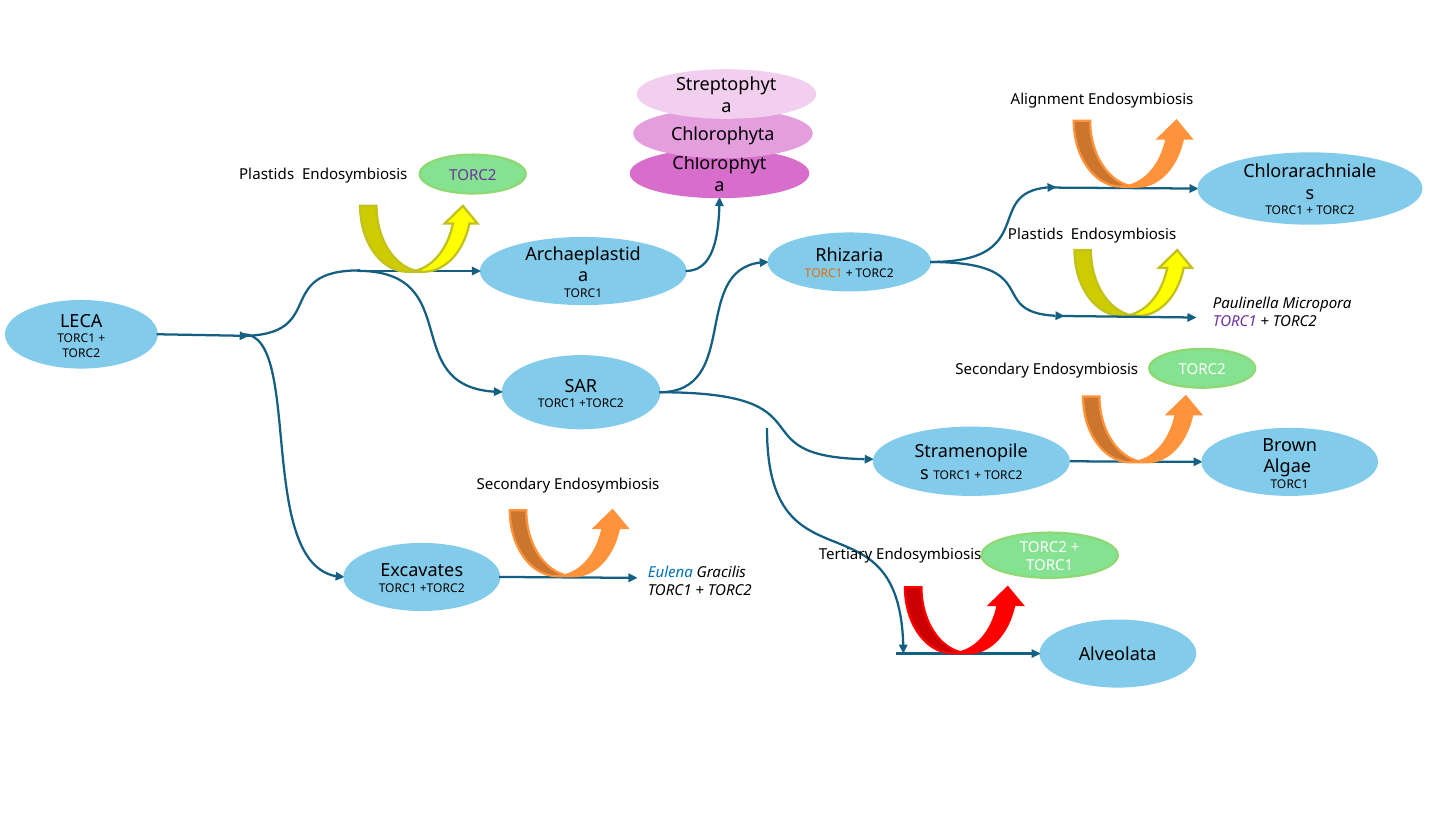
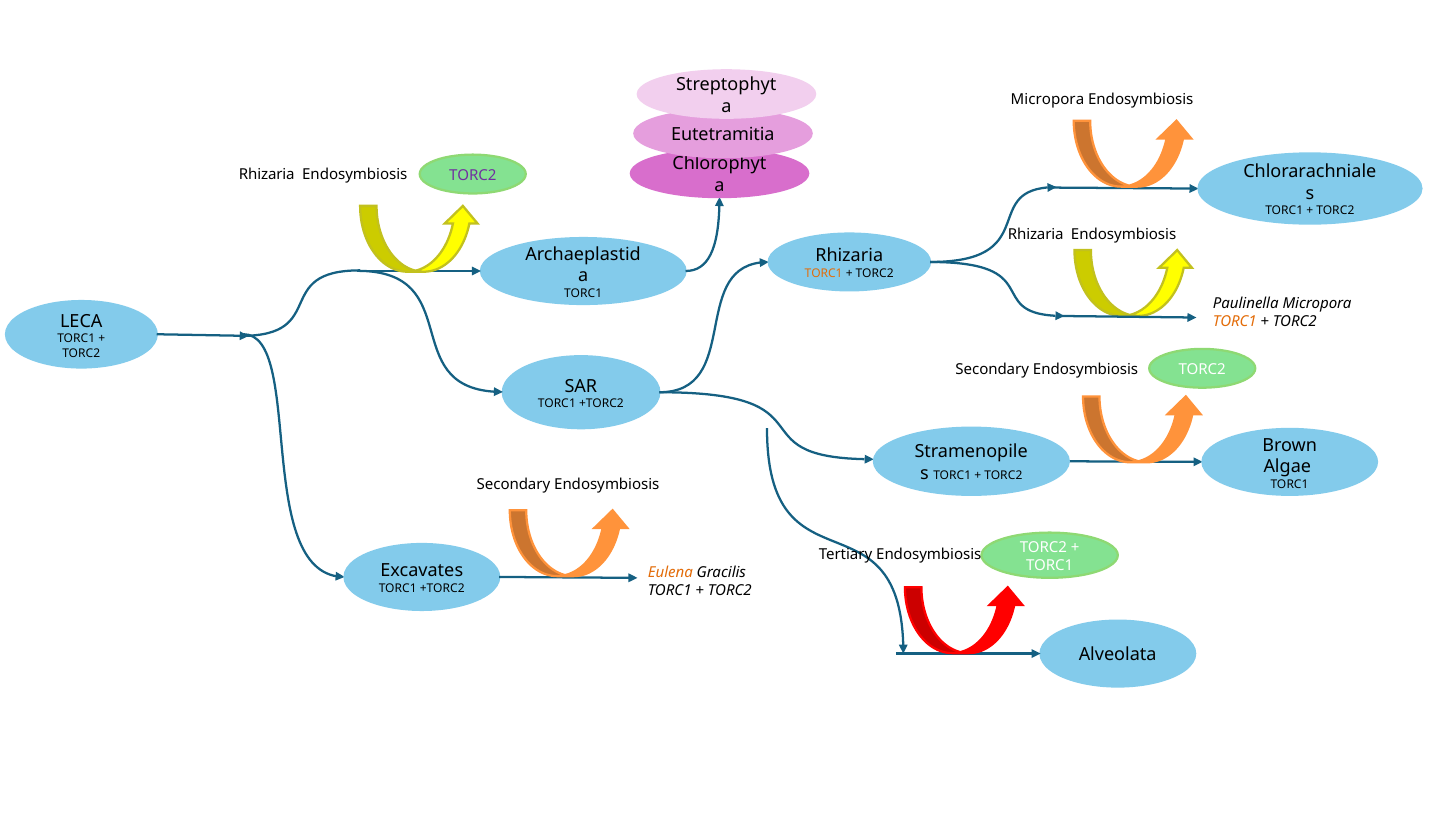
Alignment: Alignment -> Micropora (1047, 100)
Chlorophyta: Chlorophyta -> Eutetramitia (723, 135)
Plastids: Plastids -> Rhizaria (267, 175)
Plastids: Plastids -> Rhizaria (1036, 234)
TORC1 colour: purple -> orange (1235, 321)
Eulena colour: blue -> orange (670, 573)
